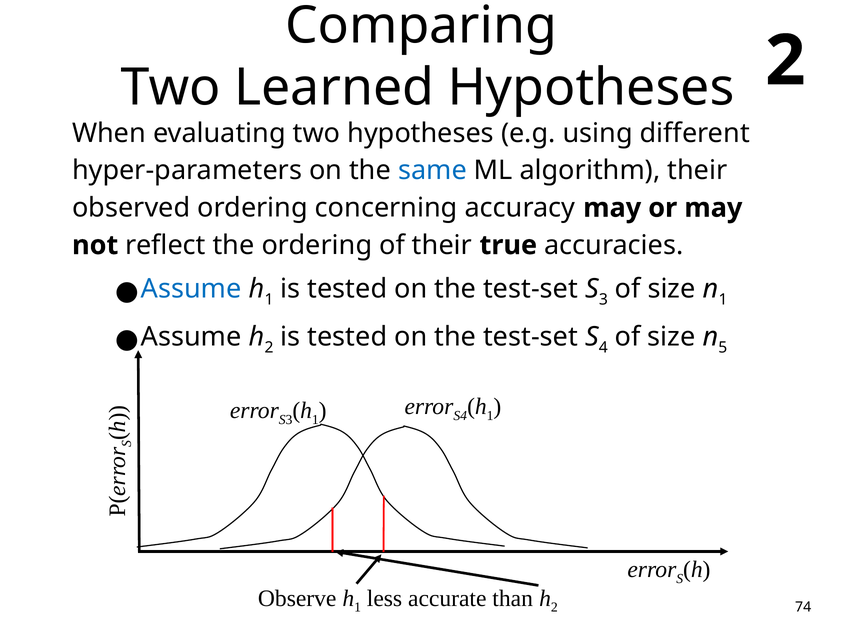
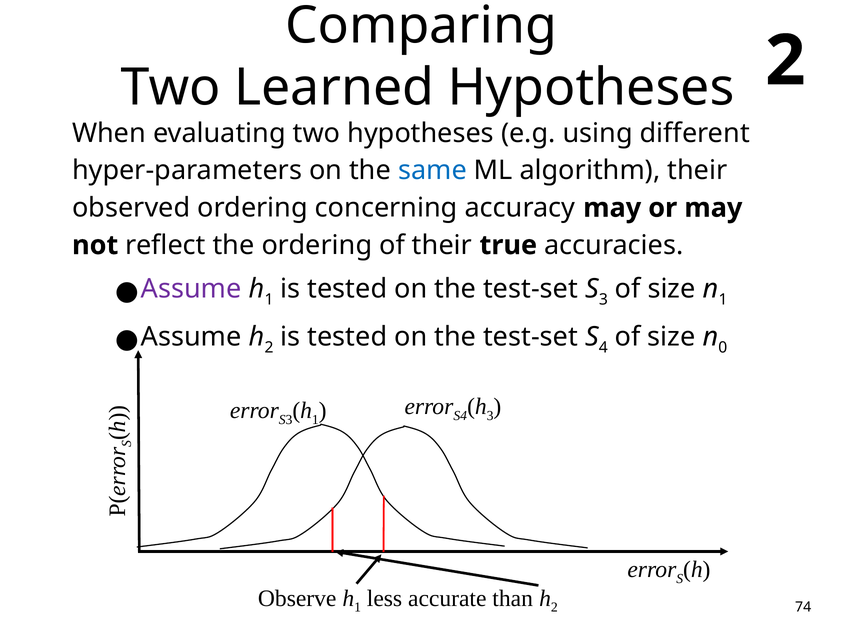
Assume colour: blue -> purple (191, 289)
5: 5 -> 0 (723, 347)
1: 1 -> 3 (490, 416)
